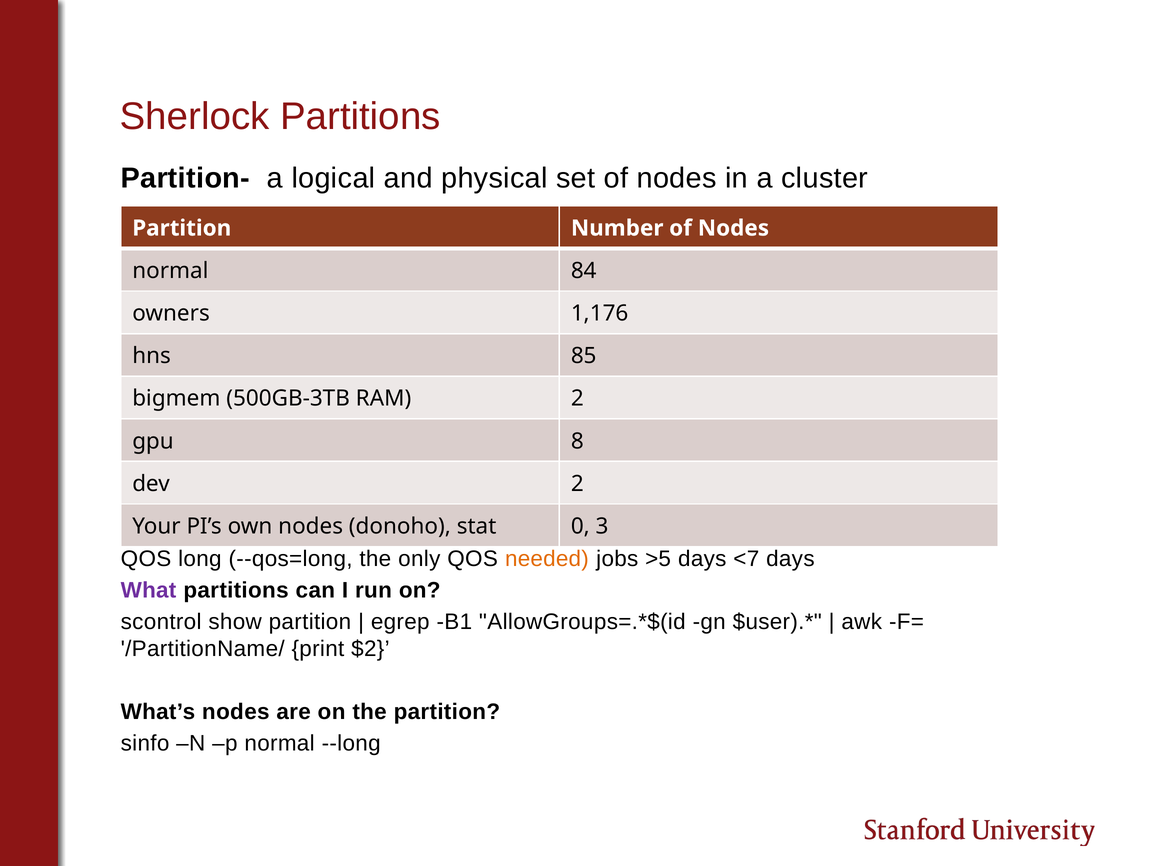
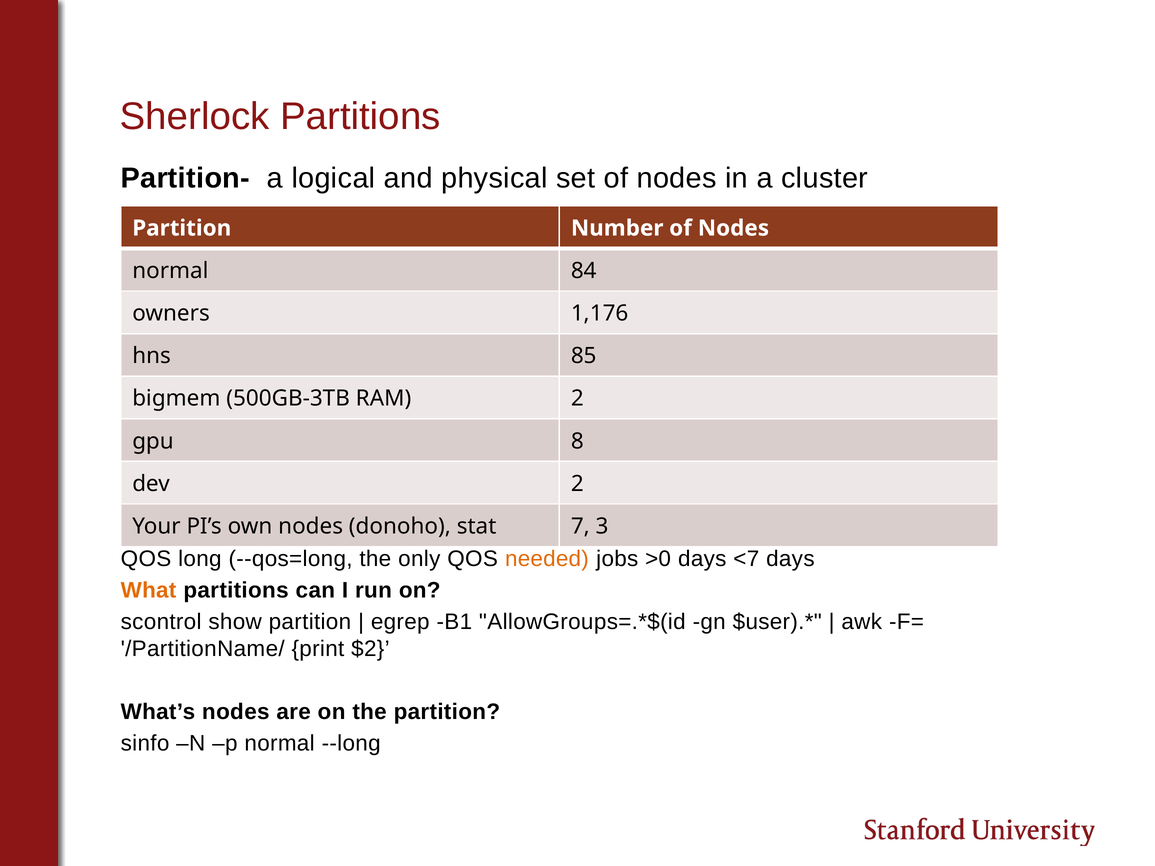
0: 0 -> 7 (580, 527)
>5: >5 -> >0 (658, 559)
What colour: purple -> orange (148, 591)
